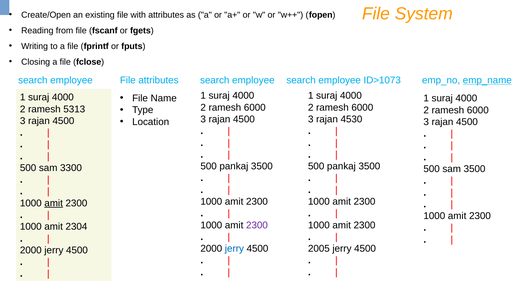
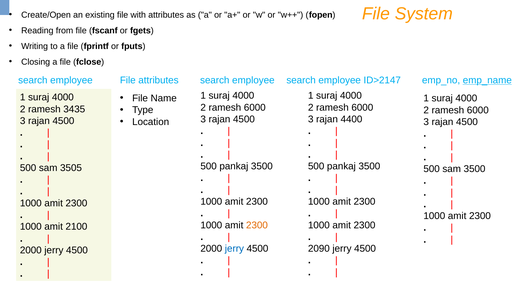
ID>1073: ID>1073 -> ID>2147 (382, 80)
5313: 5313 -> 3435 (74, 109)
4530: 4530 -> 4400 (351, 119)
3300: 3300 -> 3505 (71, 168)
amit underline: present -> none (54, 203)
2300 colour: purple -> orange (257, 225)
2304: 2304 -> 2100 (76, 226)
2005: 2005 -> 2090 (319, 248)
